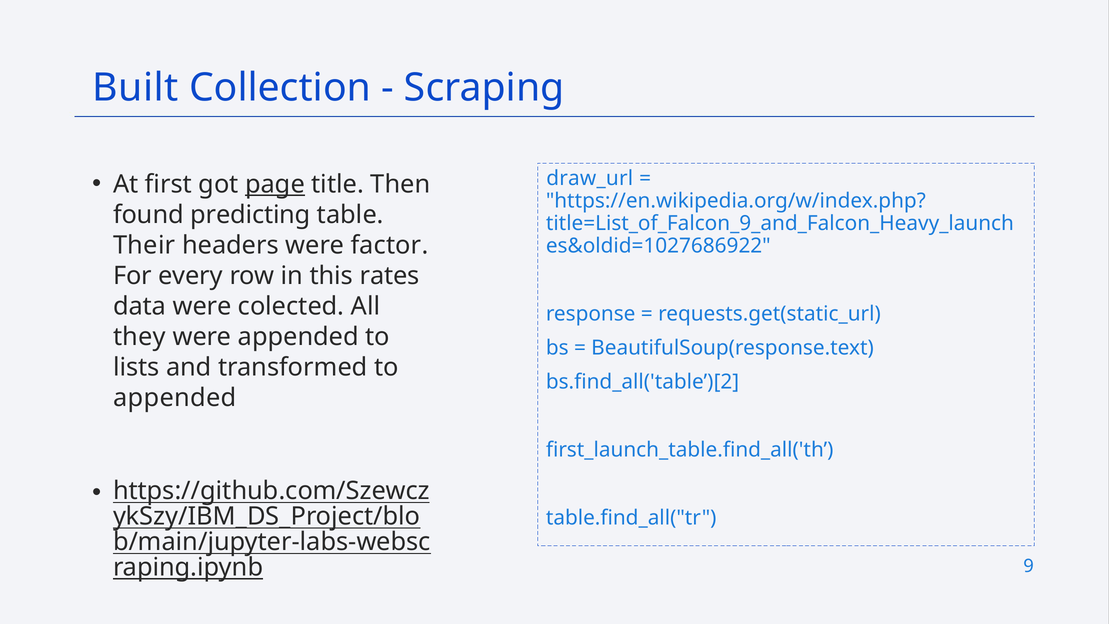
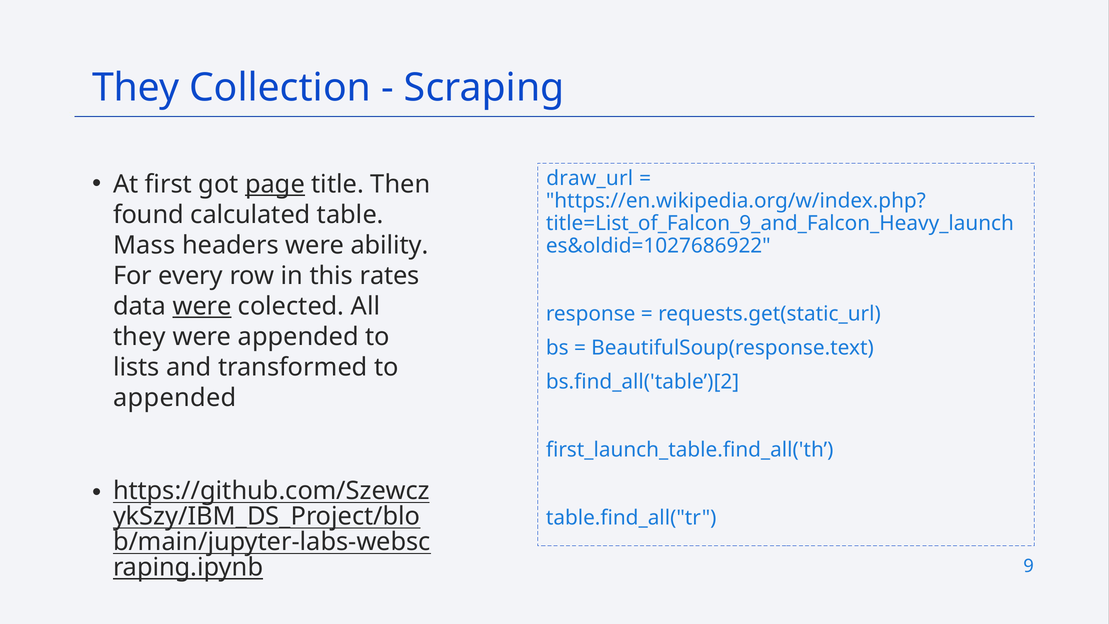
Built: Built -> They (136, 88)
predicting: predicting -> calculated (250, 215)
Their: Their -> Mass (144, 245)
factor: factor -> ability (390, 245)
were underline: none -> present (202, 306)
